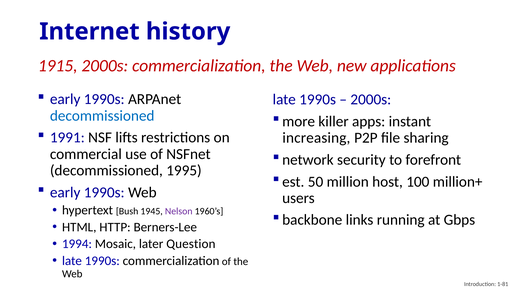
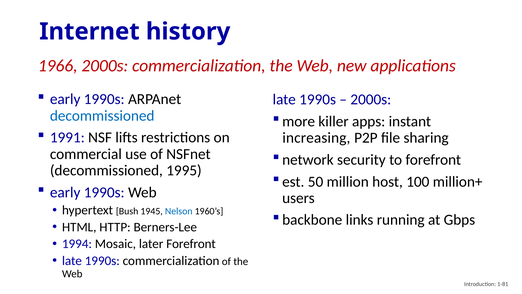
1915: 1915 -> 1966 (58, 66)
Nelson colour: purple -> blue (179, 211)
later Question: Question -> Forefront (191, 244)
